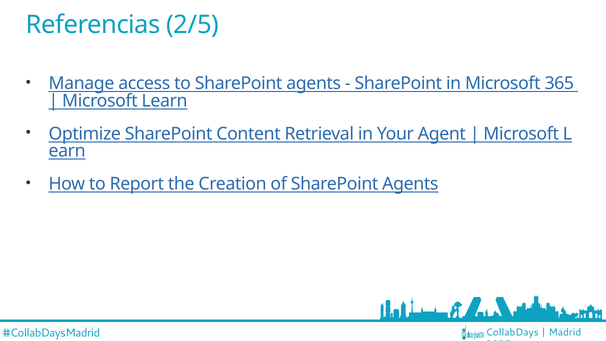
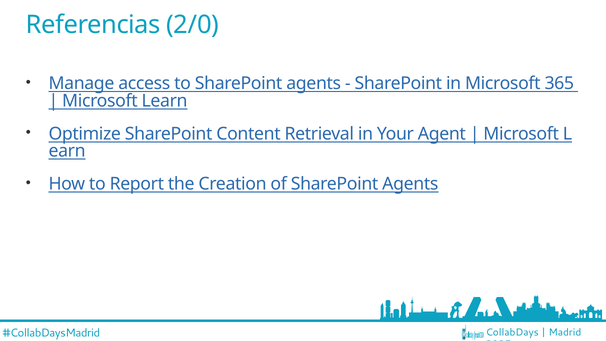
2/5: 2/5 -> 2/0 (193, 25)
